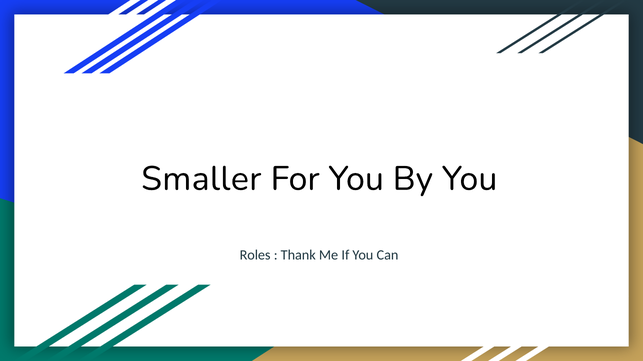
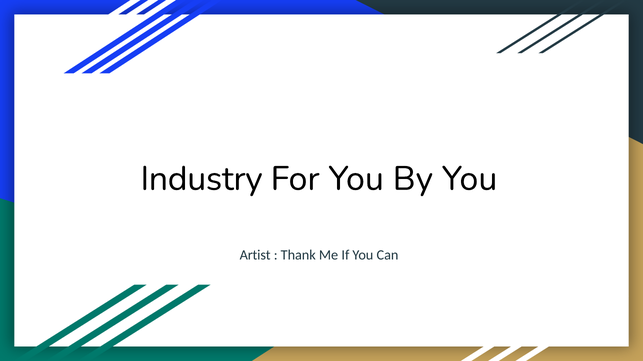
Smaller: Smaller -> Industry (202, 179)
Roles: Roles -> Artist (255, 255)
